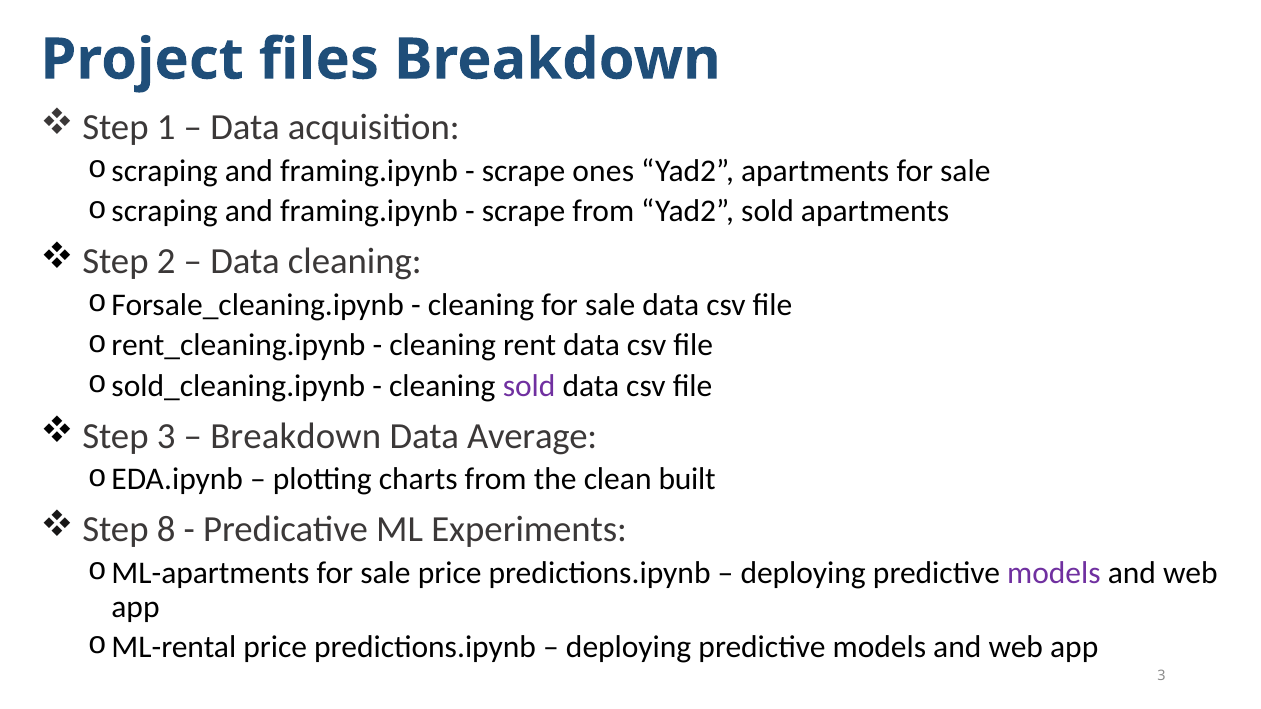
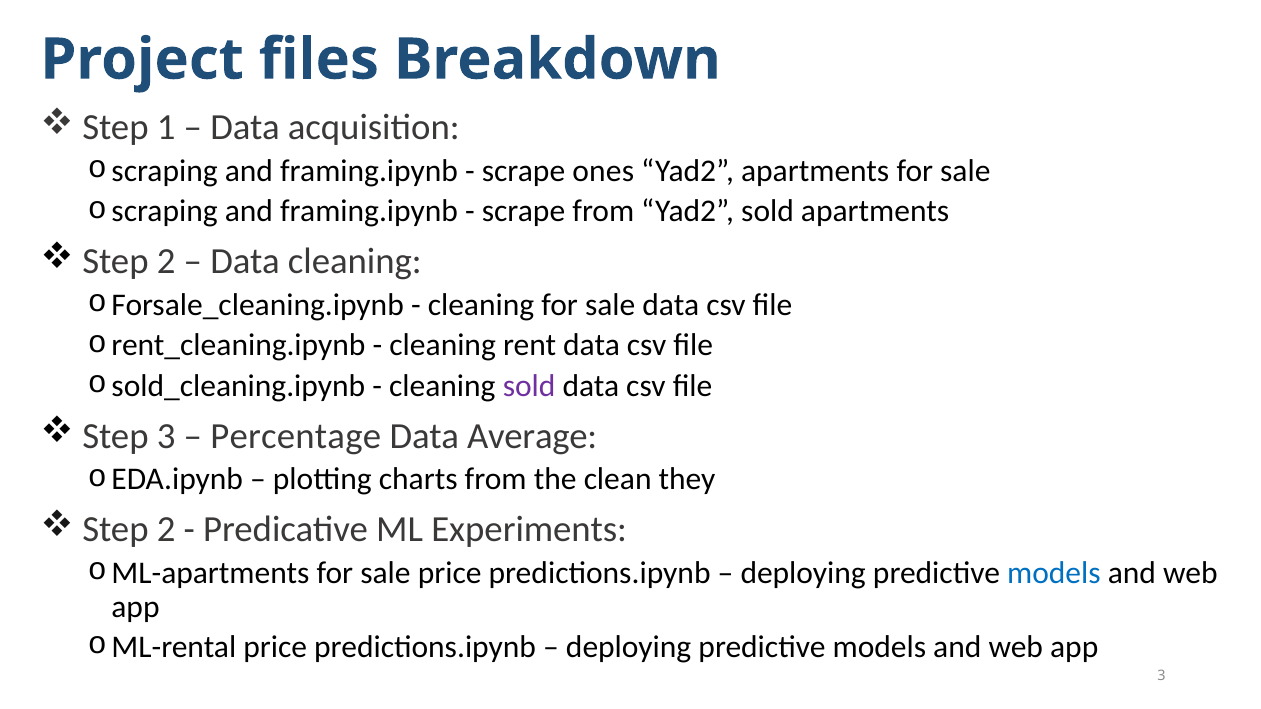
Breakdown: Breakdown -> Percentage (296, 436)
built: built -> they (687, 480)
8: 8 -> 2 (166, 529)
models colour: purple -> blue (1054, 573)
